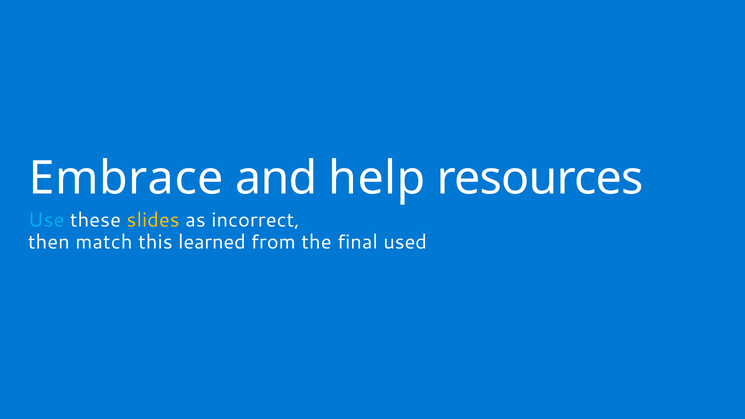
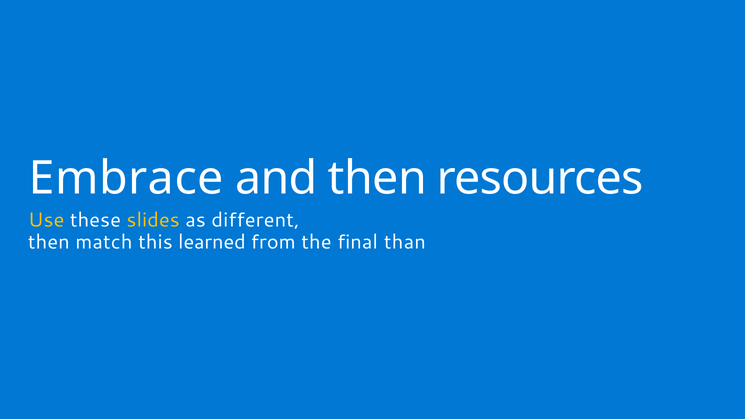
and help: help -> then (377, 178)
Use colour: light blue -> yellow (46, 220)
incorrect: incorrect -> different (256, 220)
used: used -> than (405, 242)
